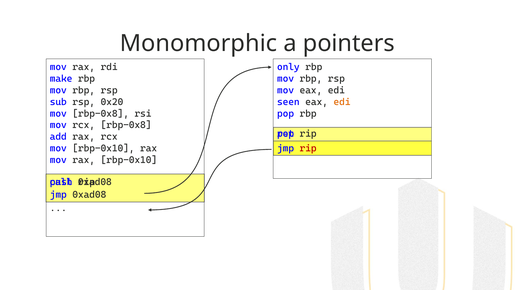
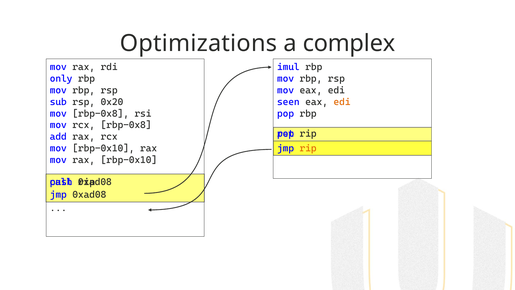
Monomorphic: Monomorphic -> Optimizations (198, 43)
pointers: pointers -> complex (349, 43)
only: only -> imul (288, 67)
make: make -> only (61, 79)
rip colour: red -> orange (308, 148)
